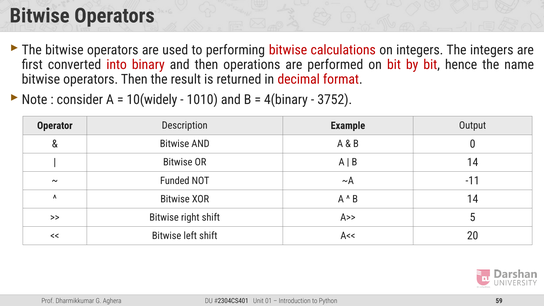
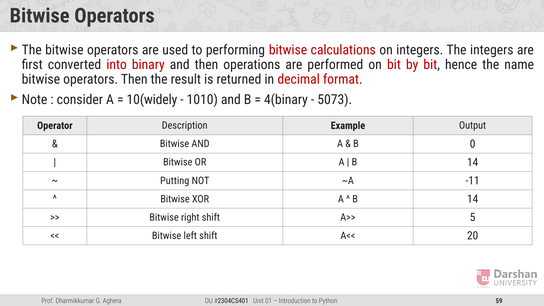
3752: 3752 -> 5073 (335, 100)
Funded: Funded -> Putting (175, 181)
